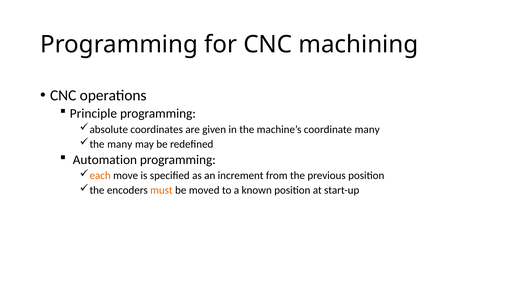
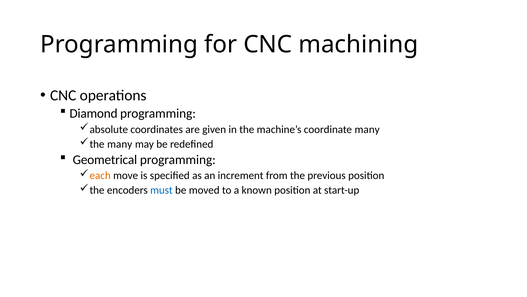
Principle: Principle -> Diamond (94, 113)
Automation: Automation -> Geometrical (105, 160)
must colour: orange -> blue (161, 190)
